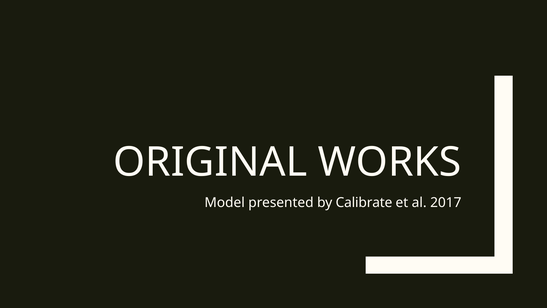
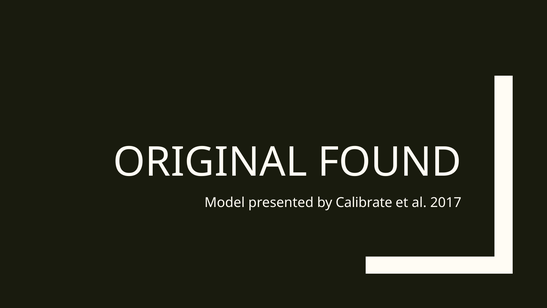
WORKS: WORKS -> FOUND (390, 162)
